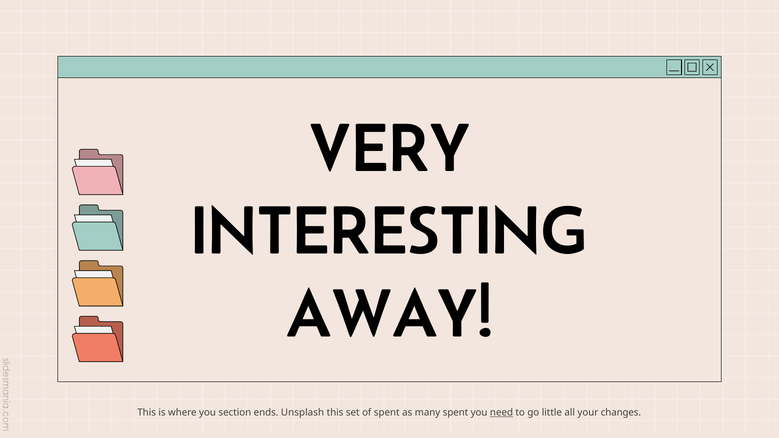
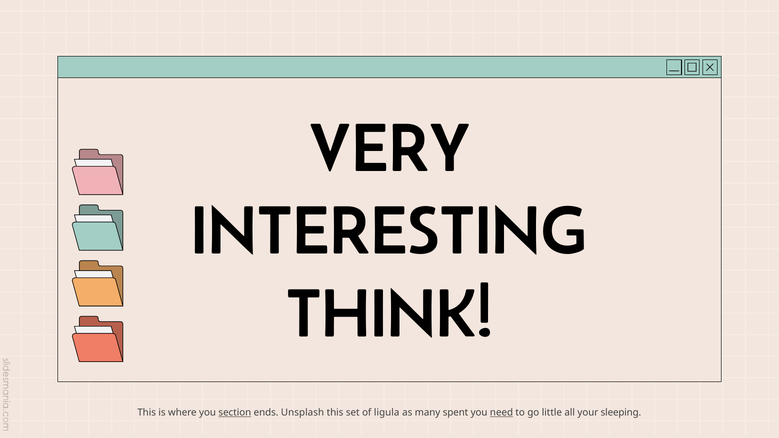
AWAY: AWAY -> THINK (390, 314)
section underline: none -> present (235, 413)
of spent: spent -> ligula (387, 413)
changes: changes -> sleeping (621, 413)
